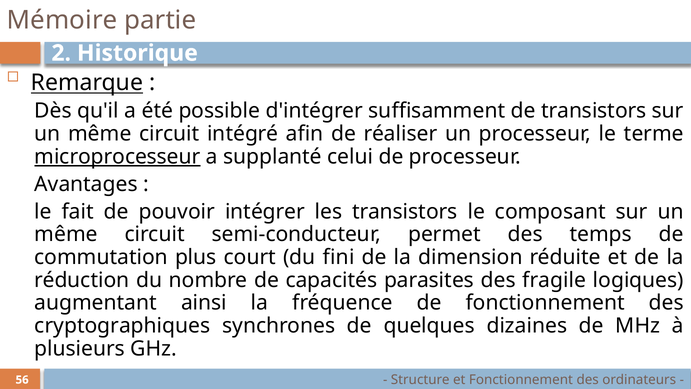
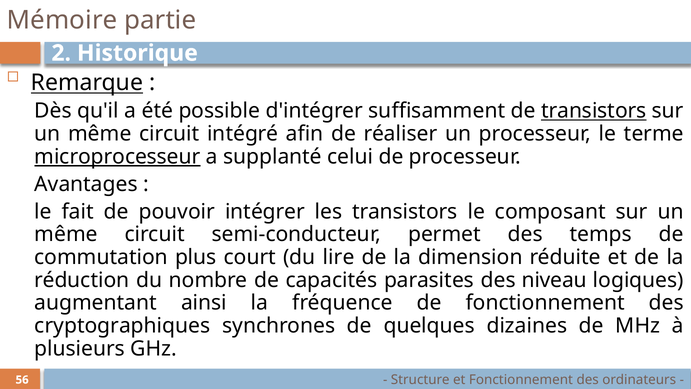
transistors underline: none -> present (594, 111)
fini: fini -> lire (339, 257)
fragile: fragile -> niveau (554, 280)
